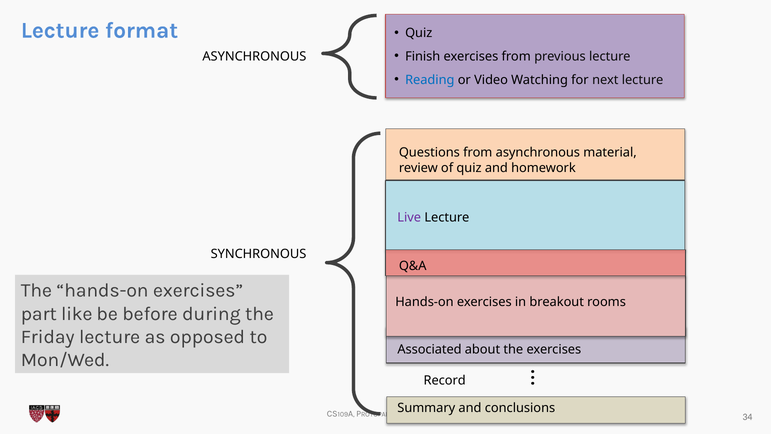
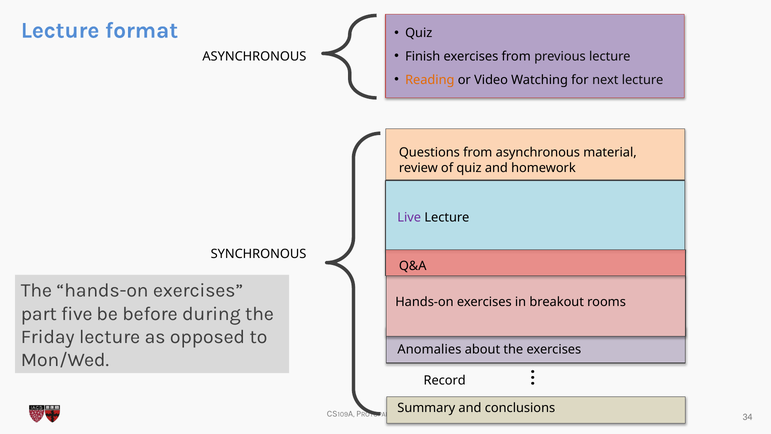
Reading colour: blue -> orange (430, 80)
like: like -> five (77, 313)
Associated: Associated -> Anomalies (429, 349)
